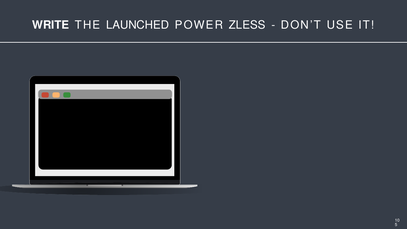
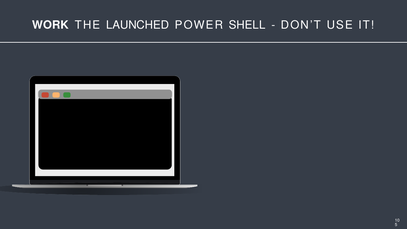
WRITE: WRITE -> WORK (51, 25)
ZLESS: ZLESS -> SHELL (247, 25)
